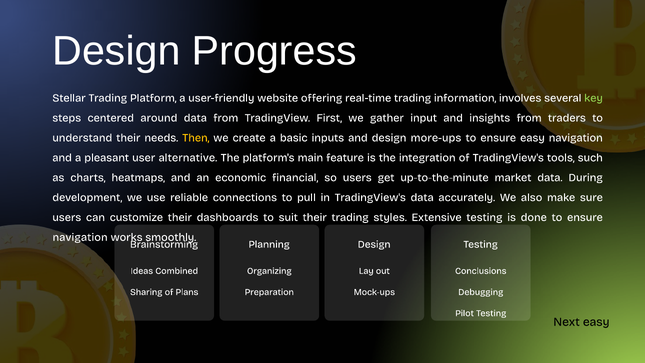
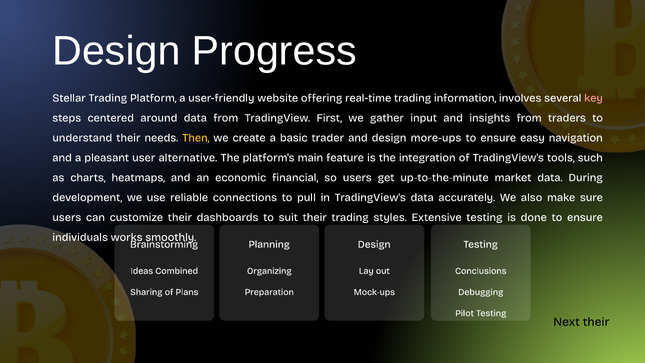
key colour: light green -> pink (594, 98)
inputs: inputs -> trader (328, 138)
navigation: navigation -> individuals (80, 237)
Next easy: easy -> their (596, 322)
